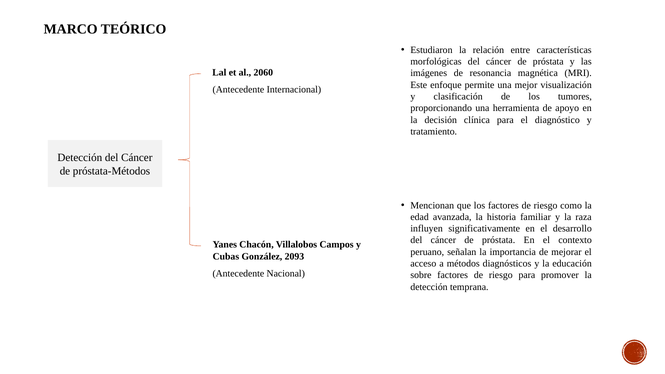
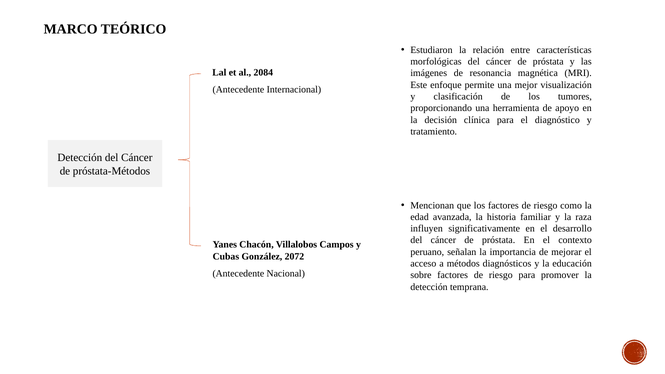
2060: 2060 -> 2084 (263, 73)
2093: 2093 -> 2072 (294, 256)
